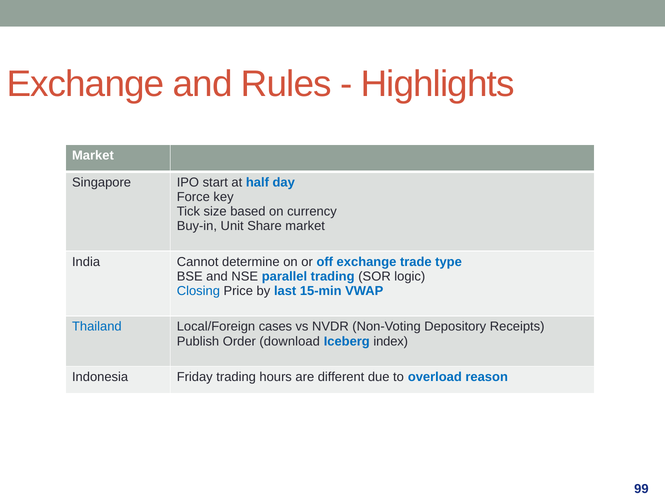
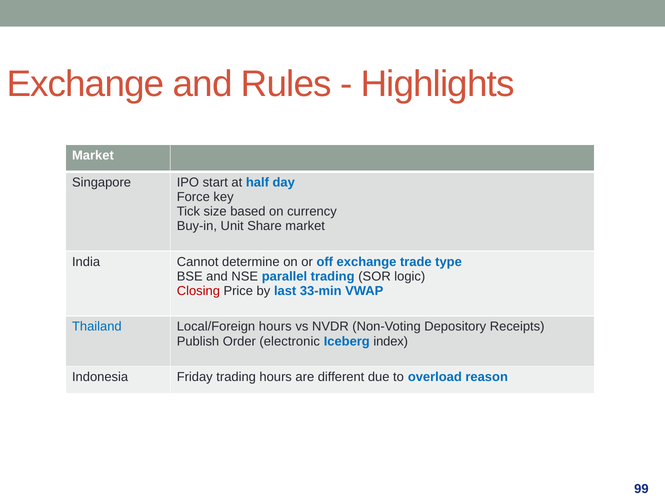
Closing colour: blue -> red (198, 291)
15-min: 15-min -> 33-min (321, 291)
Local/Foreign cases: cases -> hours (275, 327)
download: download -> electronic (290, 341)
